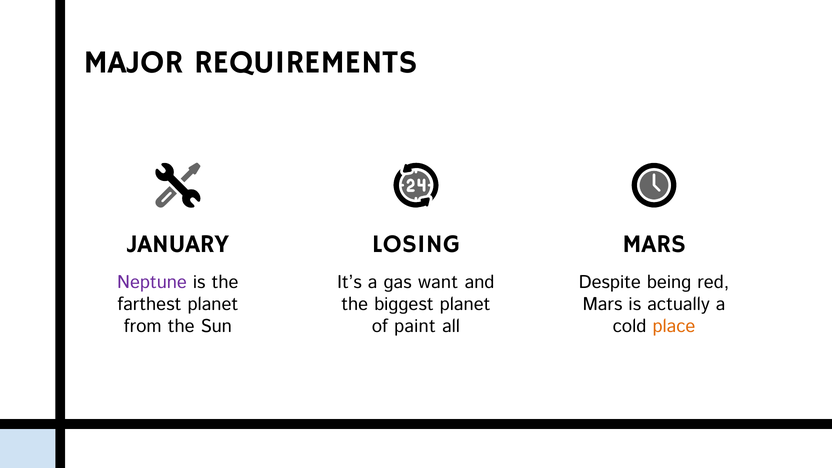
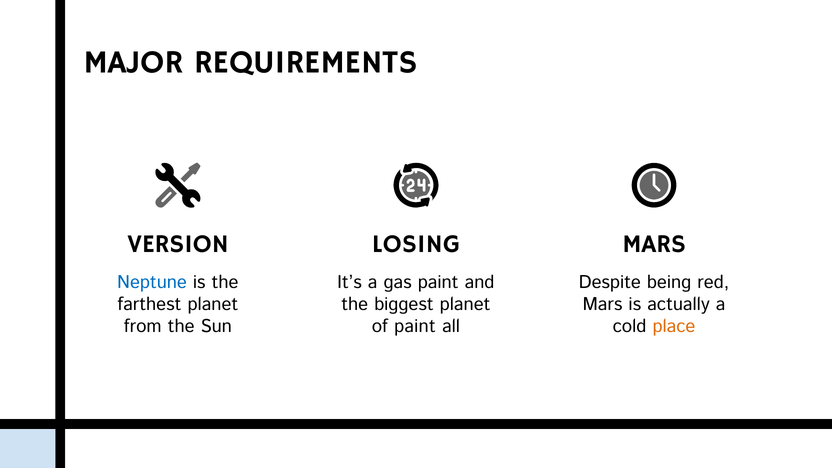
JANUARY: JANUARY -> VERSION (178, 244)
Neptune colour: purple -> blue (152, 282)
gas want: want -> paint (438, 282)
